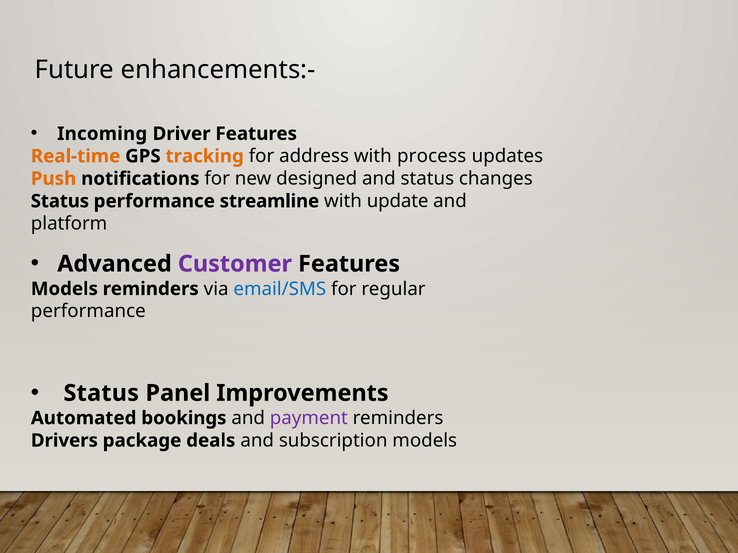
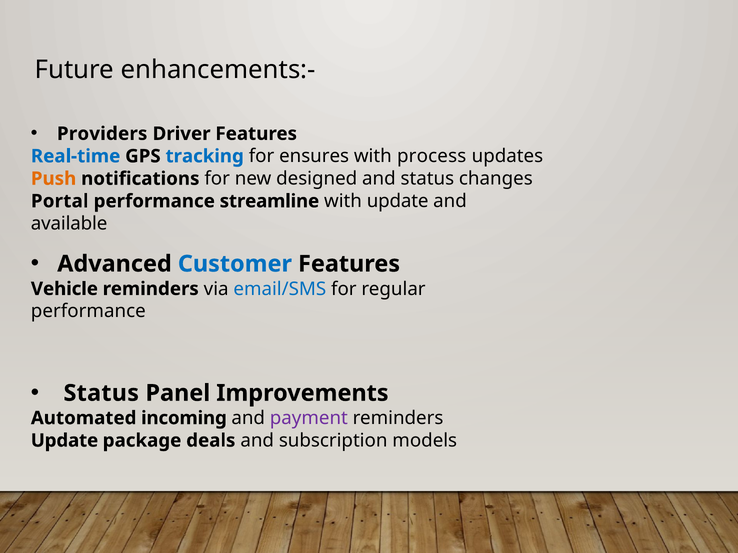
Incoming: Incoming -> Providers (102, 134)
Real-time colour: orange -> blue (76, 156)
tracking colour: orange -> blue (205, 156)
address: address -> ensures (314, 156)
Status: Status -> Portal (60, 201)
platform: platform -> available (69, 224)
Customer colour: purple -> blue (235, 264)
Models: Models -> Vehicle (64, 289)
bookings: bookings -> incoming (184, 418)
Drivers: Drivers -> Update (64, 441)
